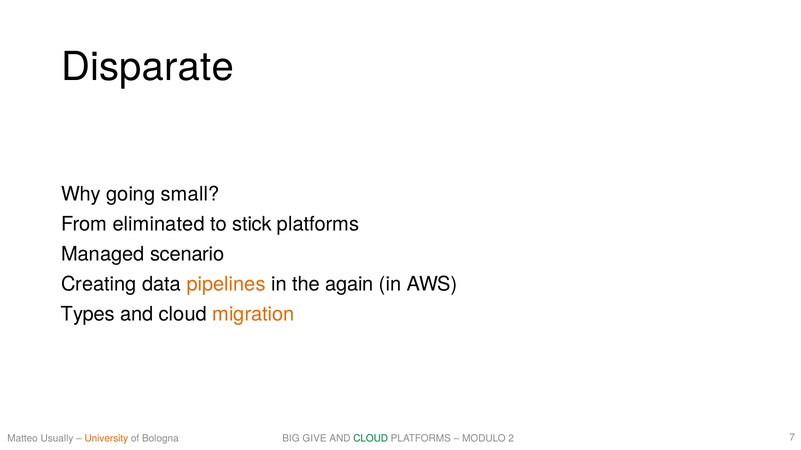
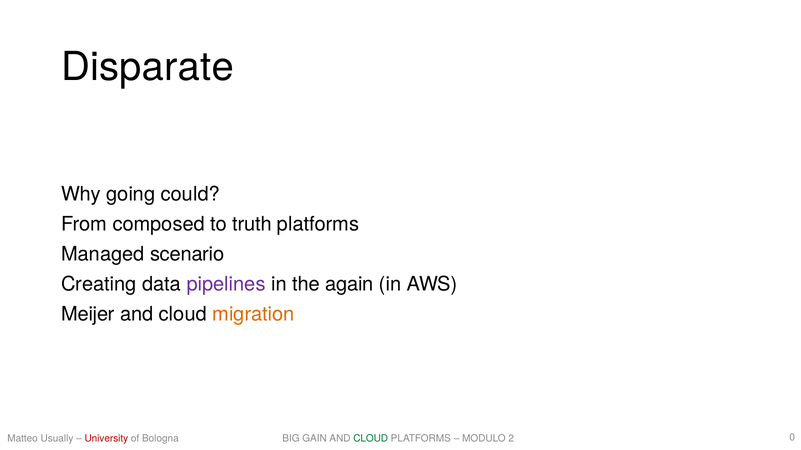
small: small -> could (190, 195)
eliminated: eliminated -> composed (159, 225)
stick: stick -> truth (252, 225)
pipelines colour: orange -> purple (226, 285)
Types: Types -> Meijer (88, 314)
University colour: orange -> red (106, 439)
GIVE: GIVE -> GAIN (315, 439)
7: 7 -> 0 (792, 438)
